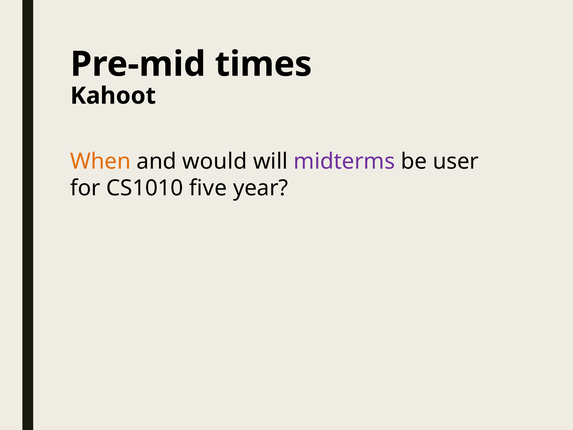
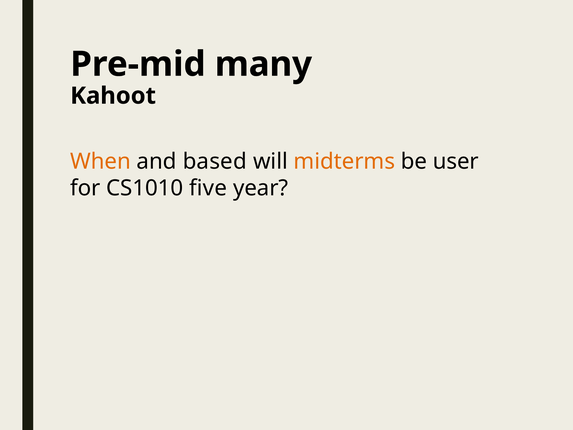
times: times -> many (263, 64)
would: would -> based (215, 161)
midterms colour: purple -> orange (344, 161)
